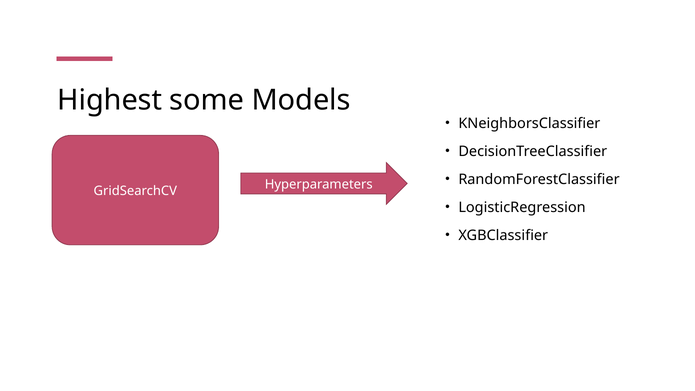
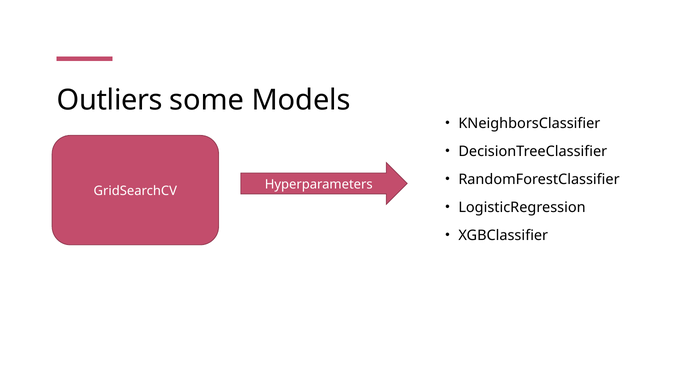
Highest: Highest -> Outliers (110, 100)
